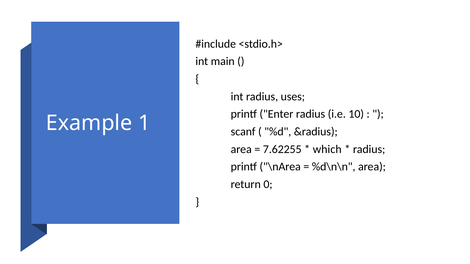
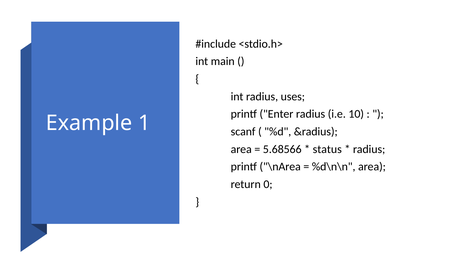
7.62255: 7.62255 -> 5.68566 (282, 149)
which: which -> status (327, 149)
